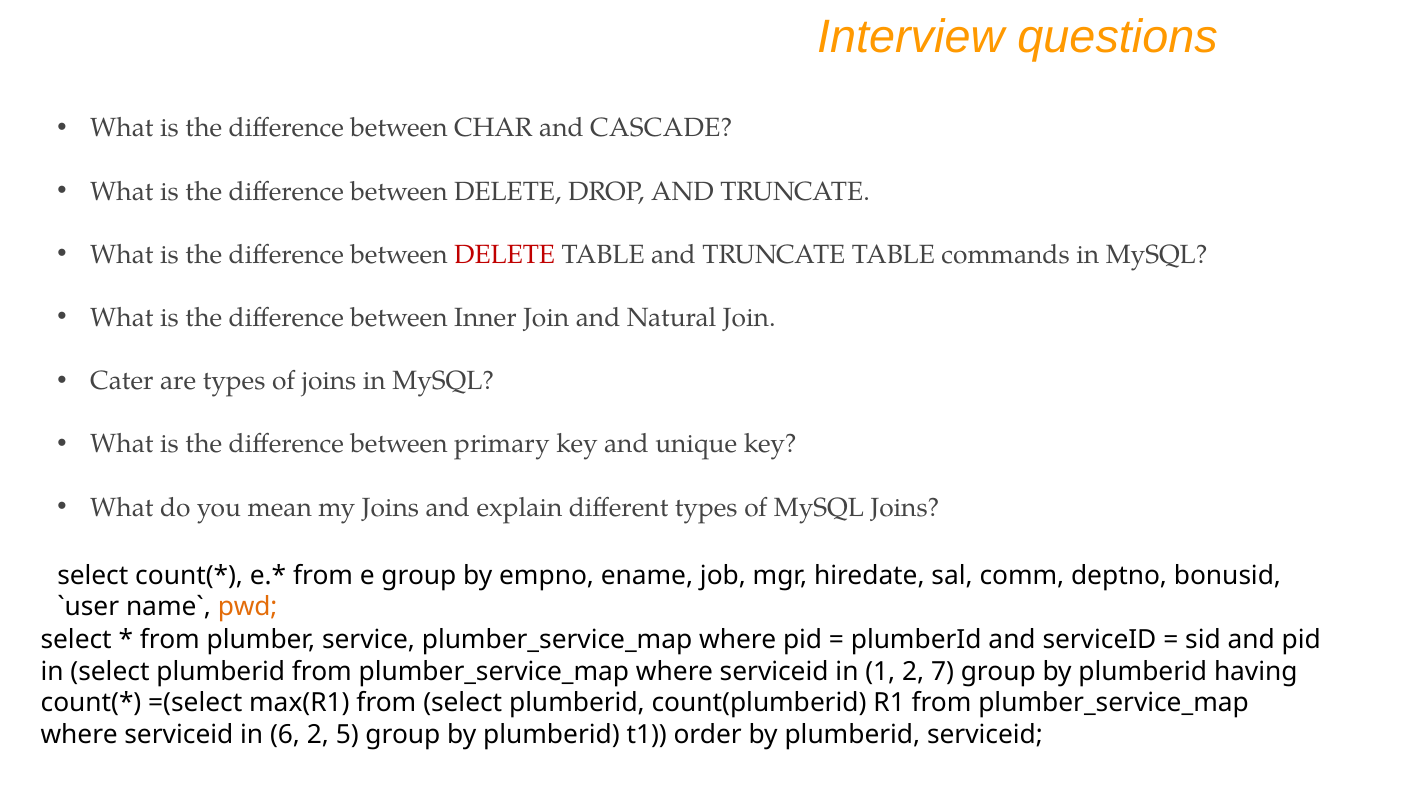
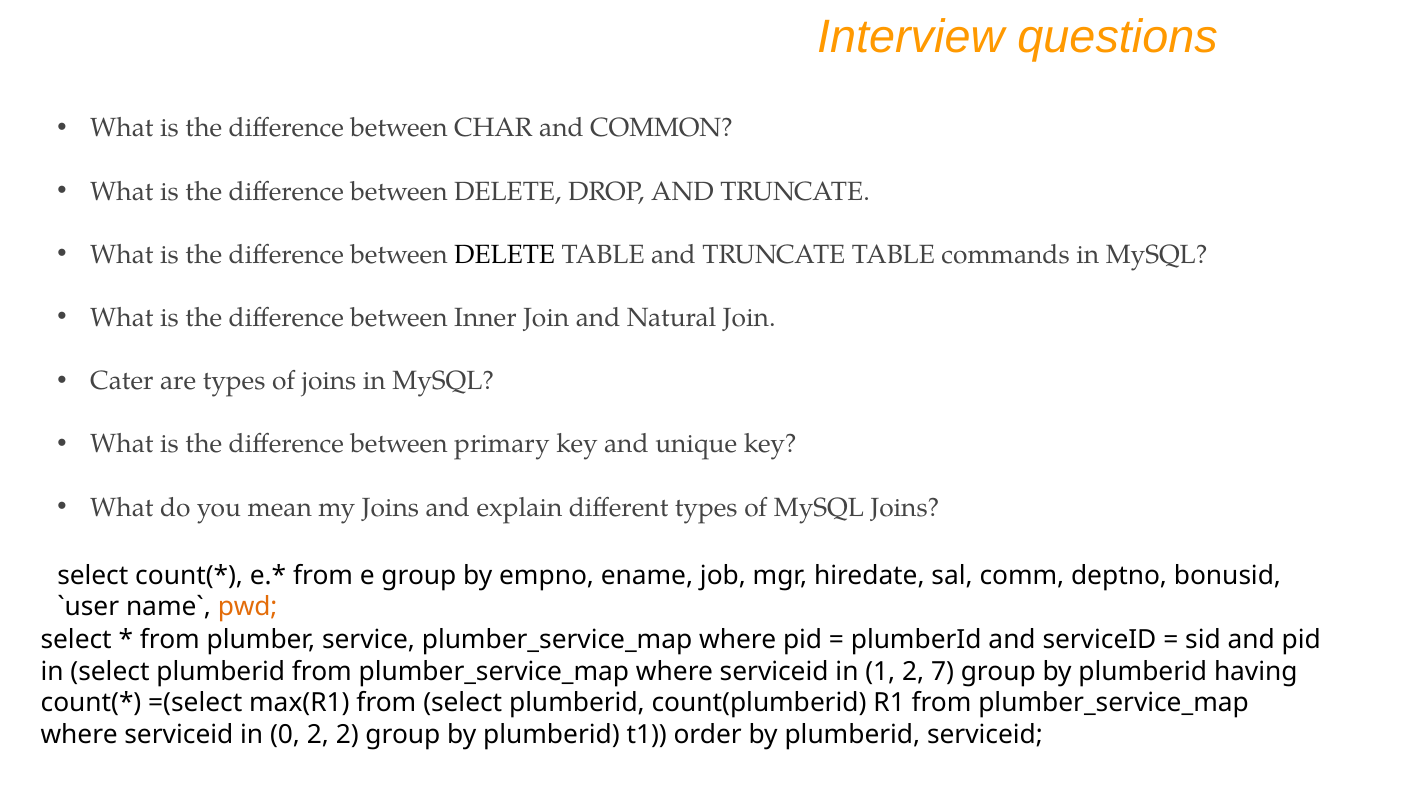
CASCADE: CASCADE -> COMMON (661, 128)
DELETE colour: red -> black (505, 254)
6: 6 -> 0 (285, 734)
2 5: 5 -> 2 (347, 734)
